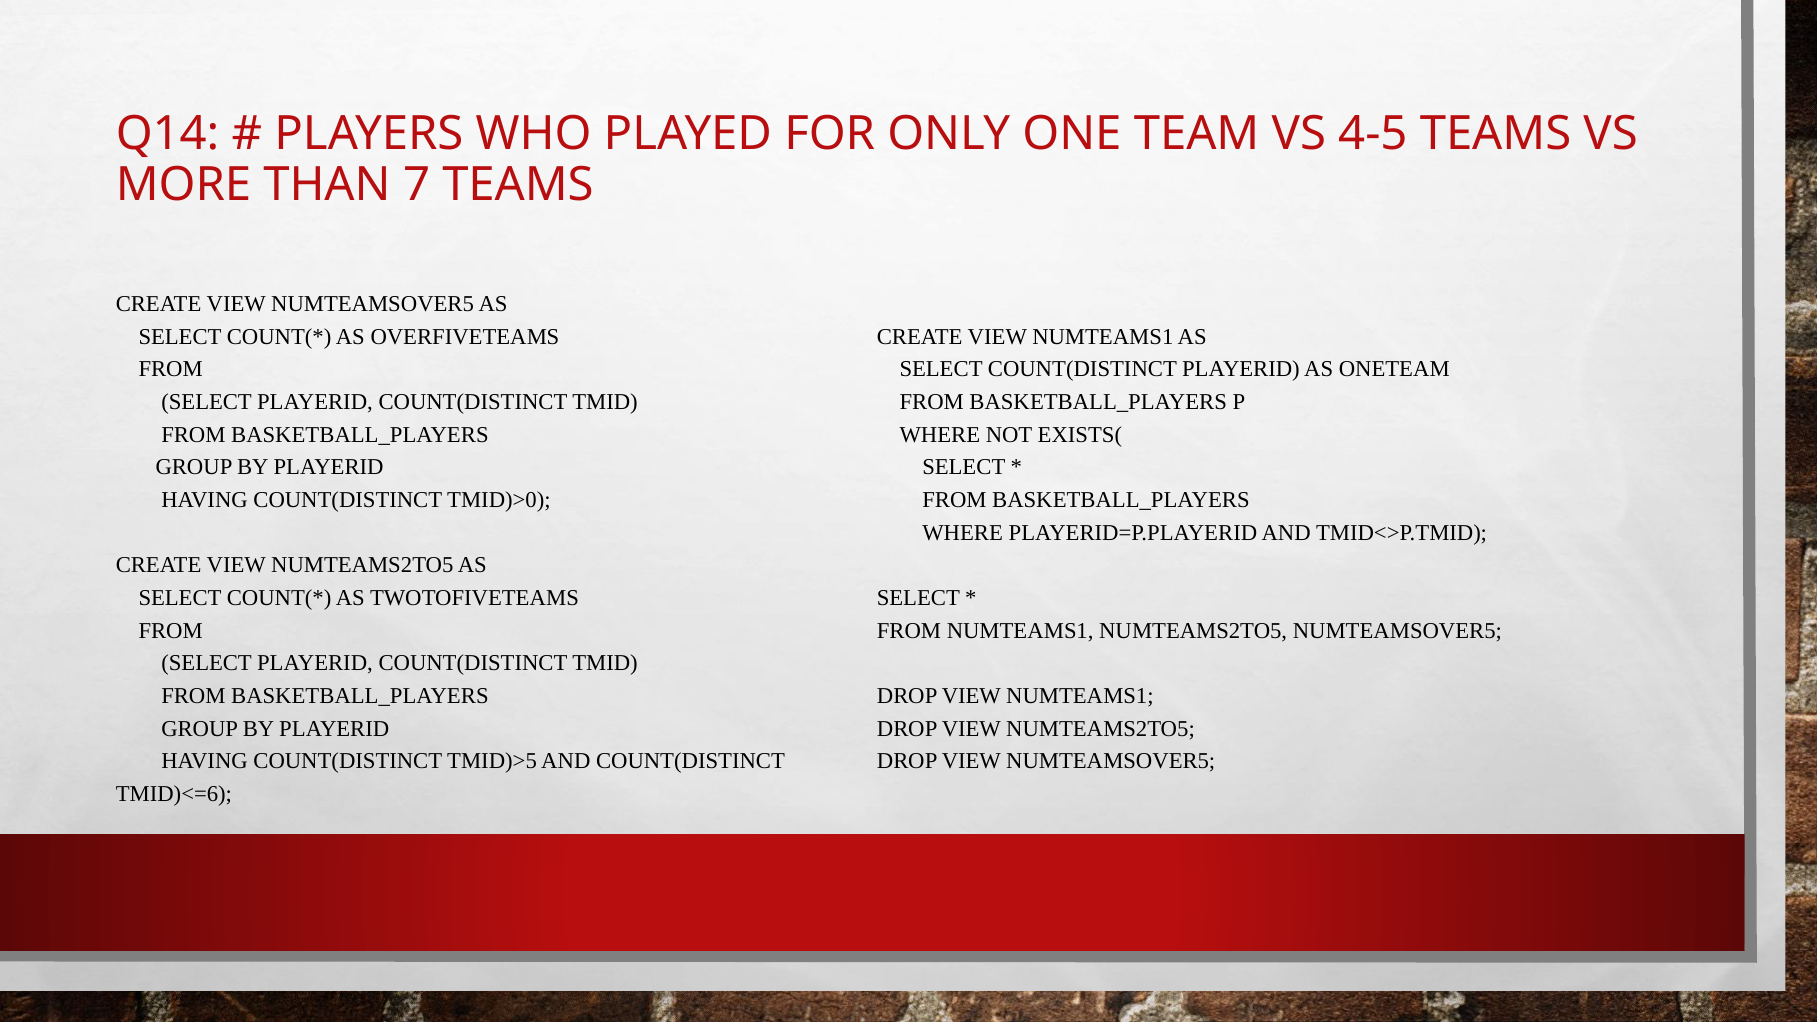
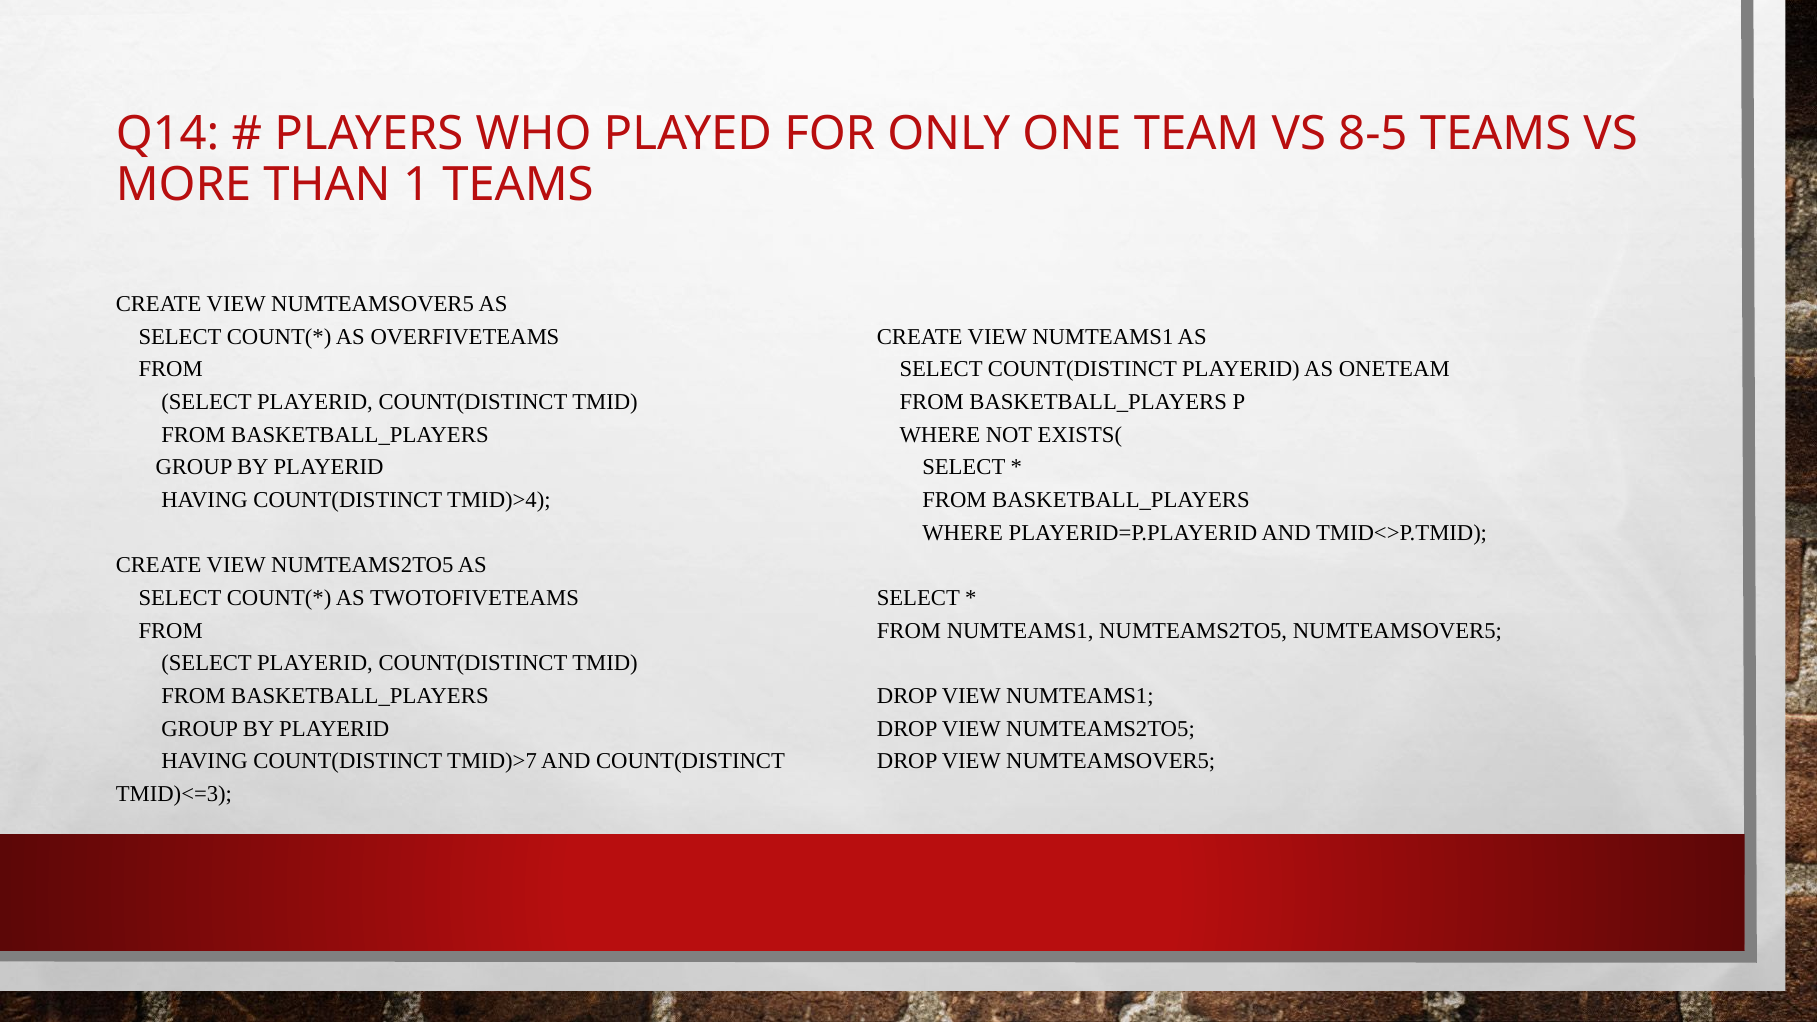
4-5: 4-5 -> 8-5 (1373, 134)
7: 7 -> 1 (417, 185)
TMID)>0: TMID)>0 -> TMID)>4 (499, 500)
TMID)>5: TMID)>5 -> TMID)>7 (492, 761)
TMID)<=6: TMID)<=6 -> TMID)<=3 (174, 794)
